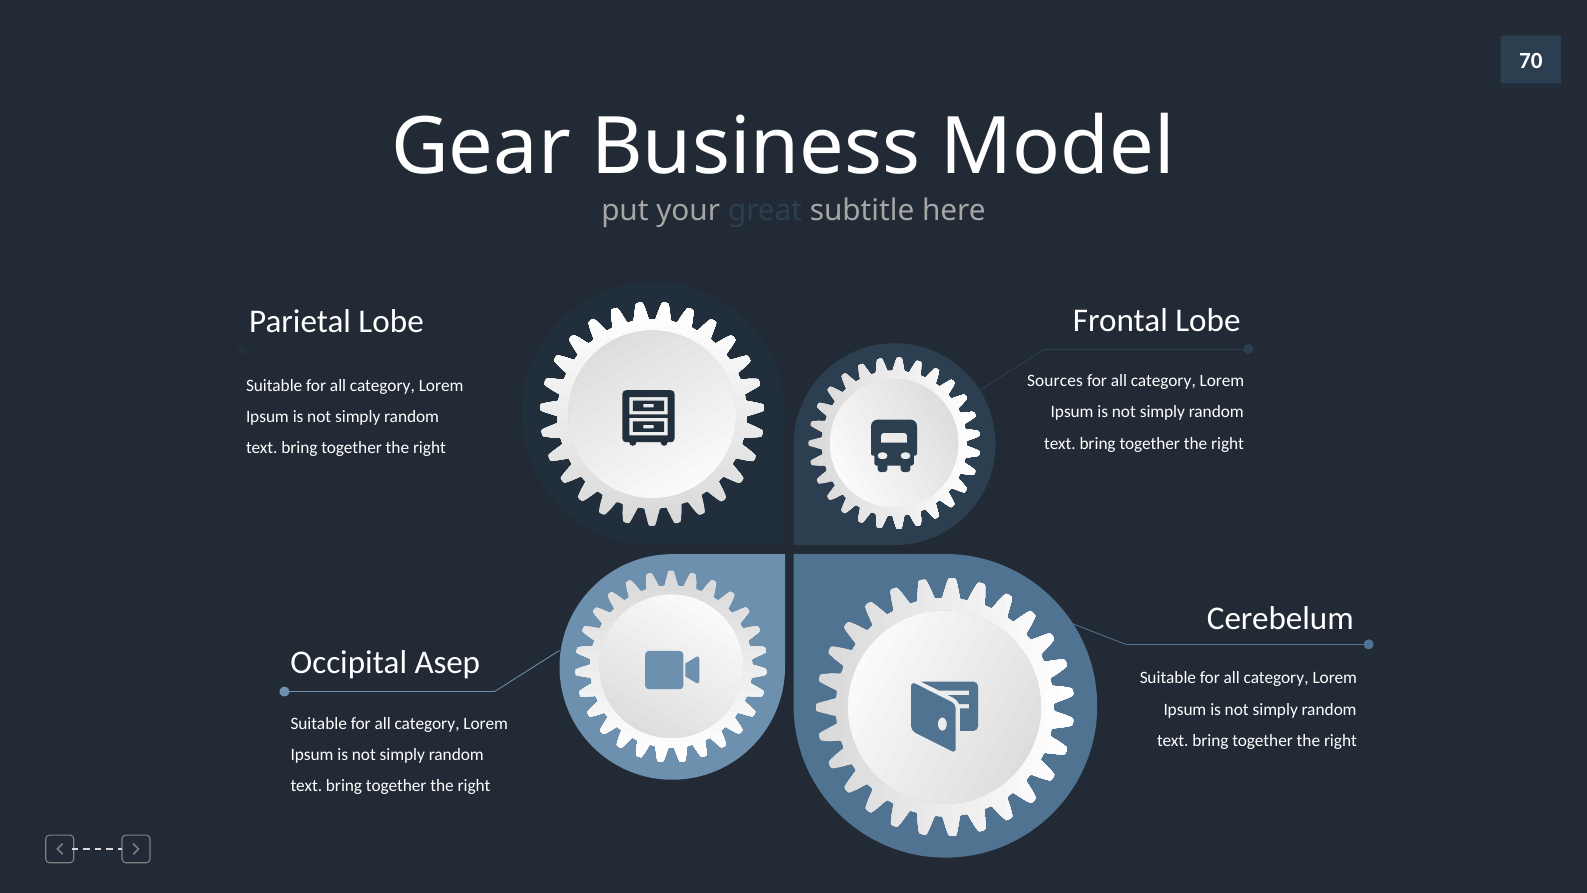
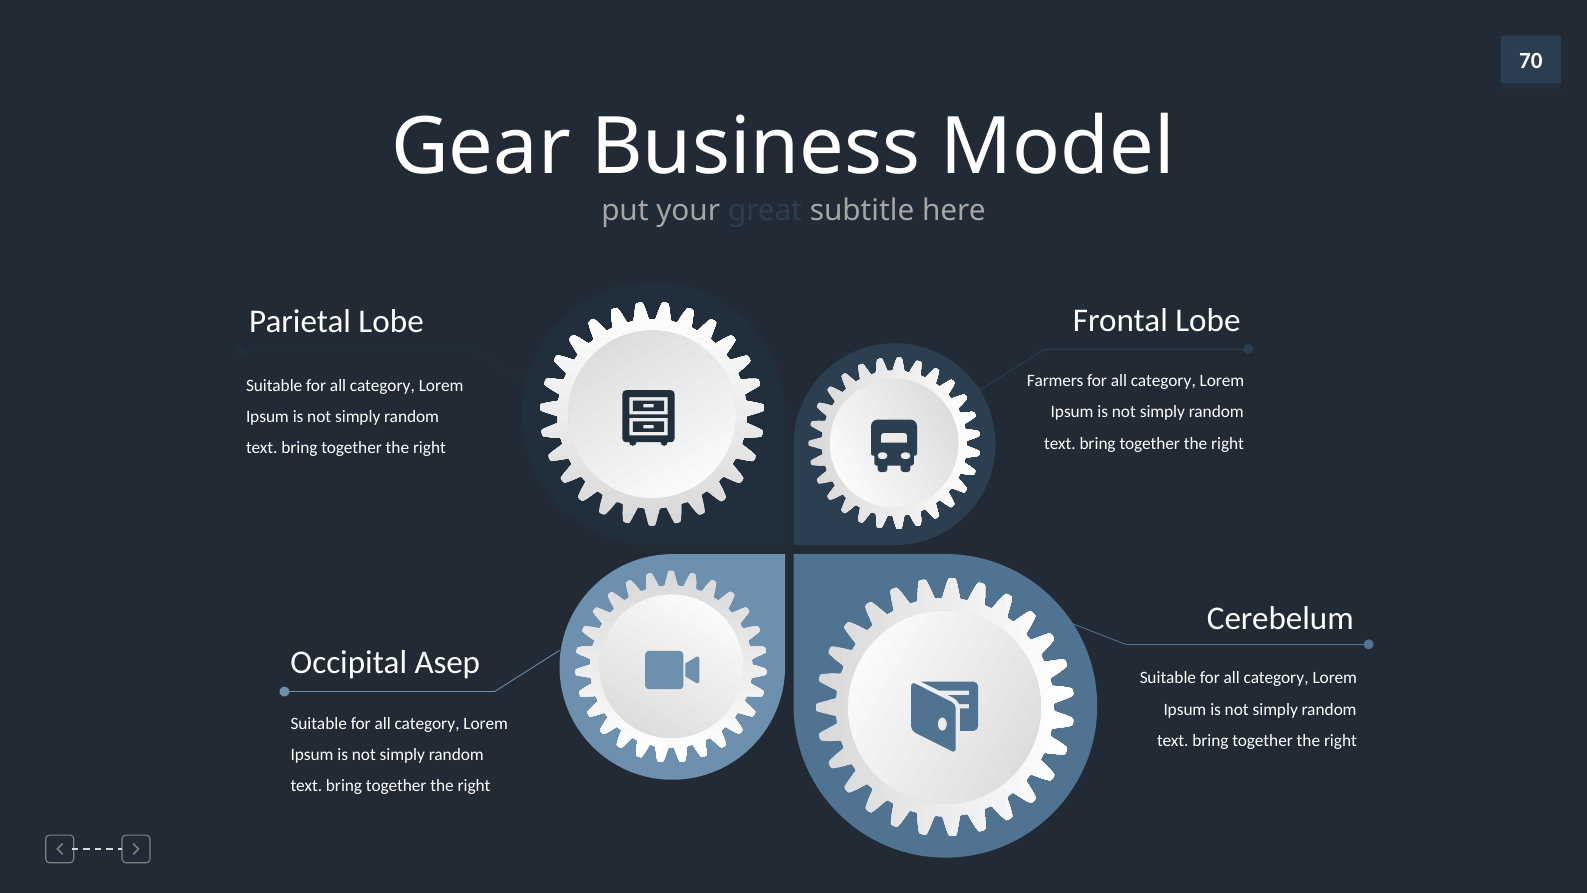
Sources: Sources -> Farmers (1055, 381)
